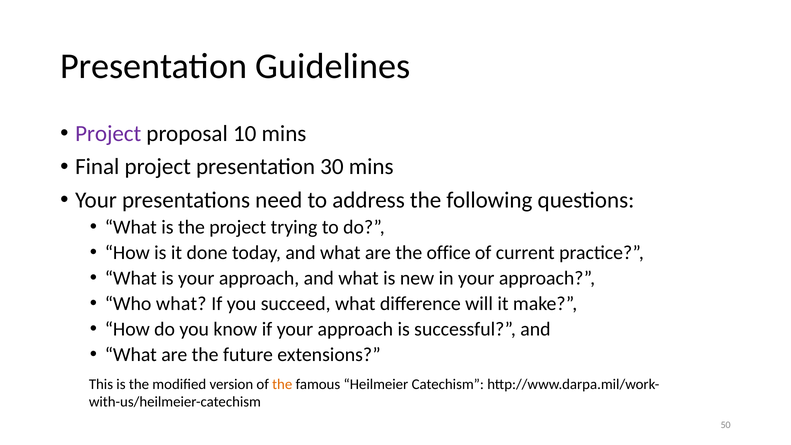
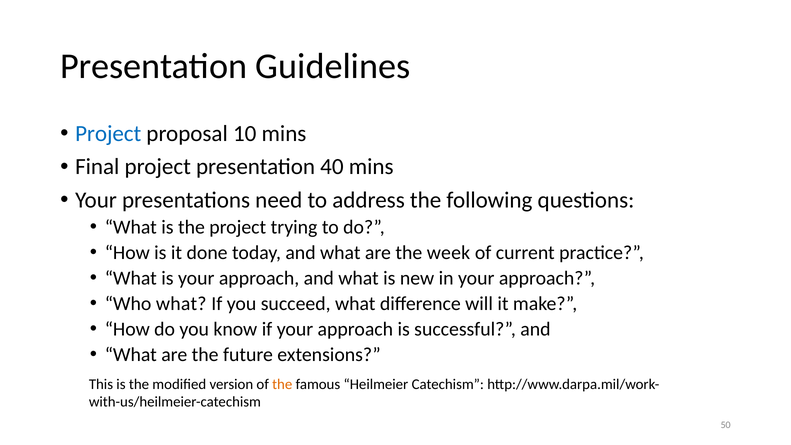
Project colour: purple -> blue (108, 134)
30: 30 -> 40 (332, 167)
office: office -> week (448, 253)
